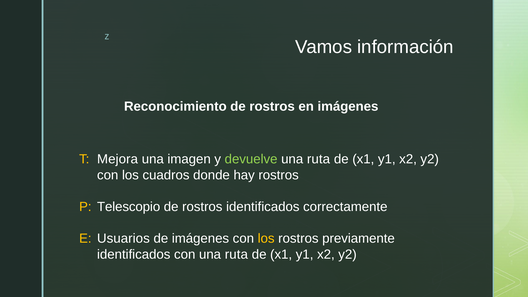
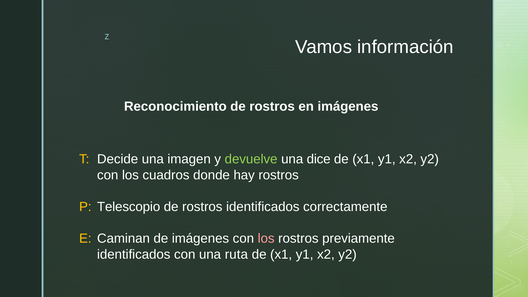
Mejora: Mejora -> Decide (118, 159)
ruta: ruta -> dice (319, 159)
Usuarios: Usuarios -> Caminan (123, 238)
los colour: yellow -> pink (266, 238)
